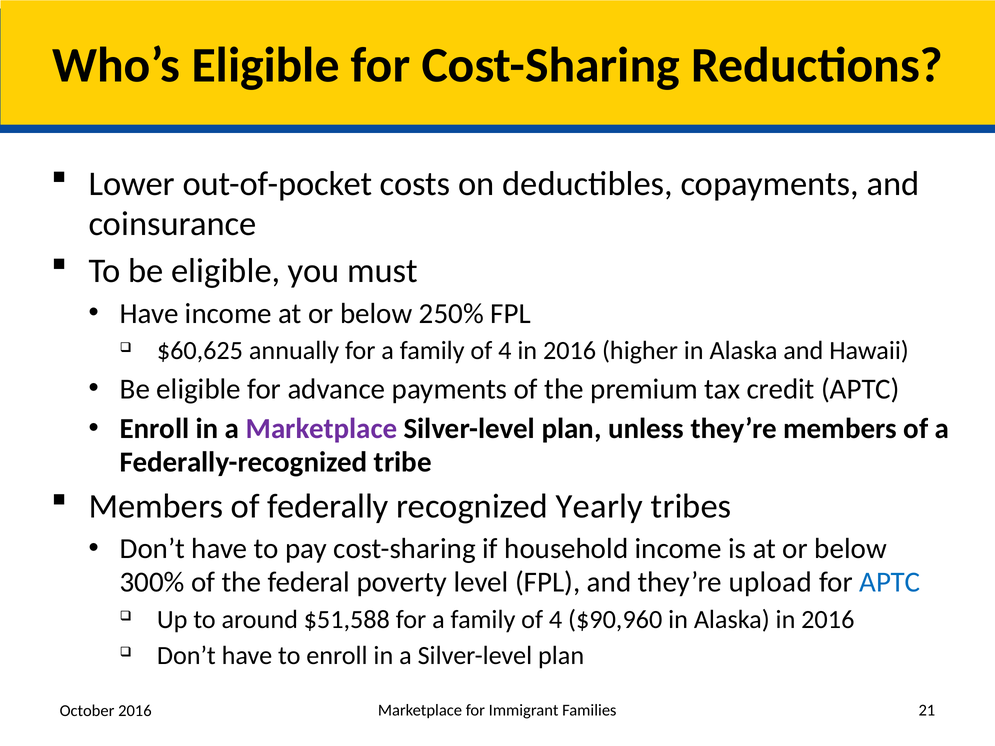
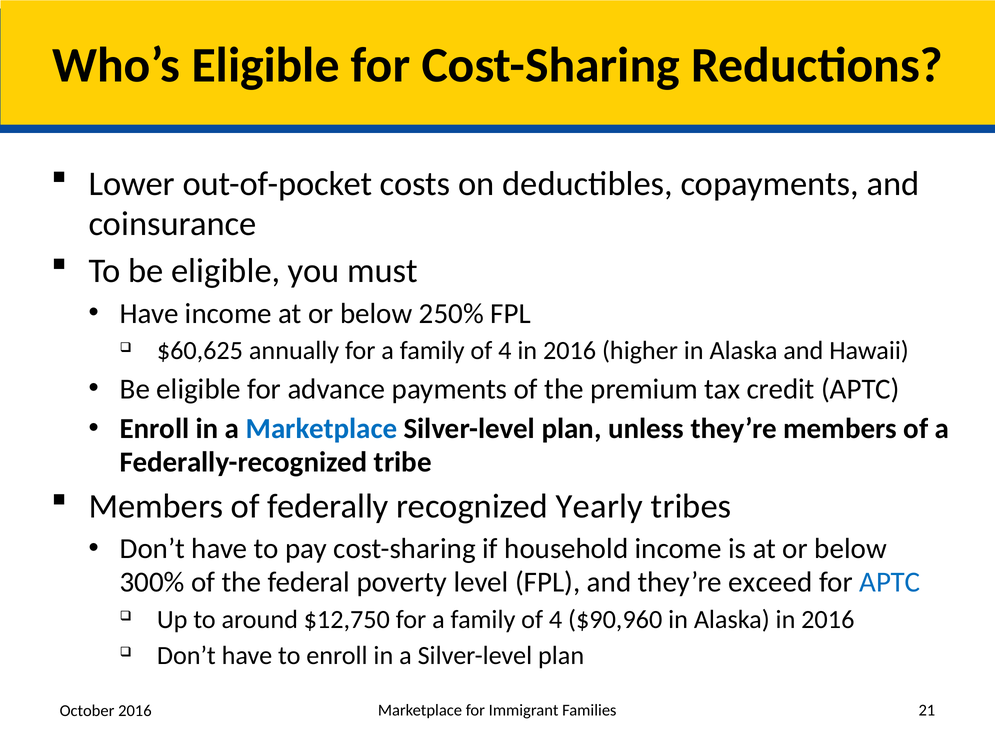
Marketplace colour: purple -> blue (322, 429)
upload: upload -> exceed (770, 582)
$51,588: $51,588 -> $12,750 (347, 620)
